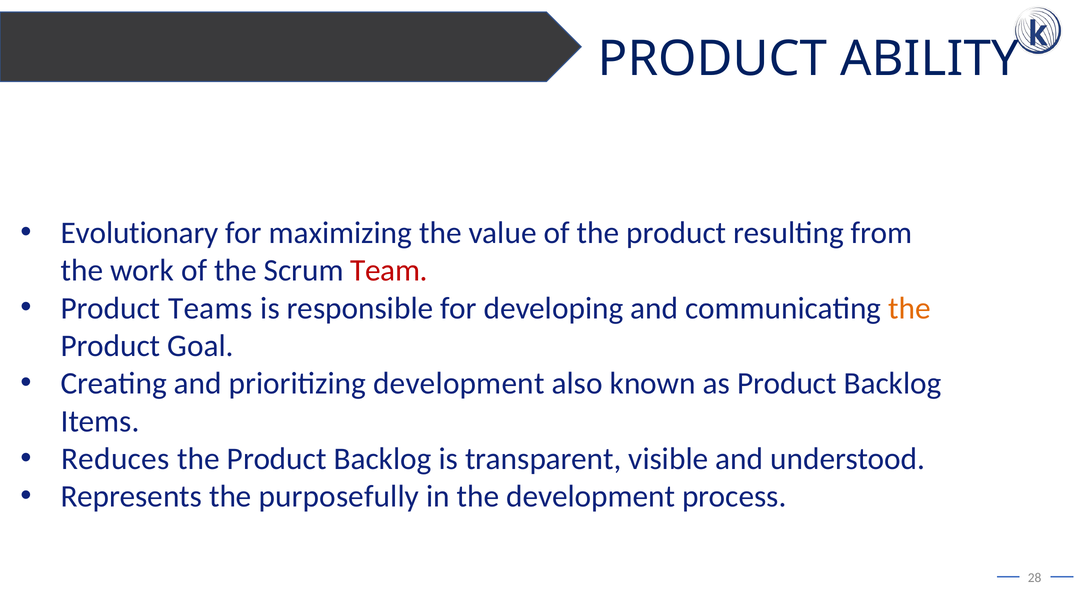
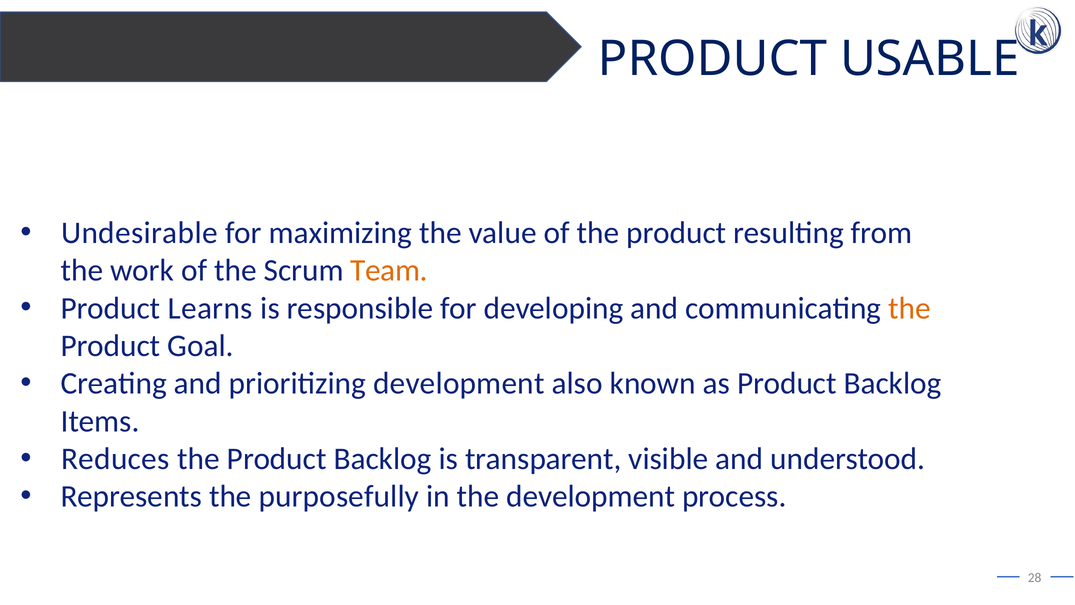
ABILITY: ABILITY -> USABLE (930, 59)
Evolutionary: Evolutionary -> Undesirable (139, 233)
Team colour: red -> orange (389, 270)
Teams: Teams -> Learns (210, 308)
